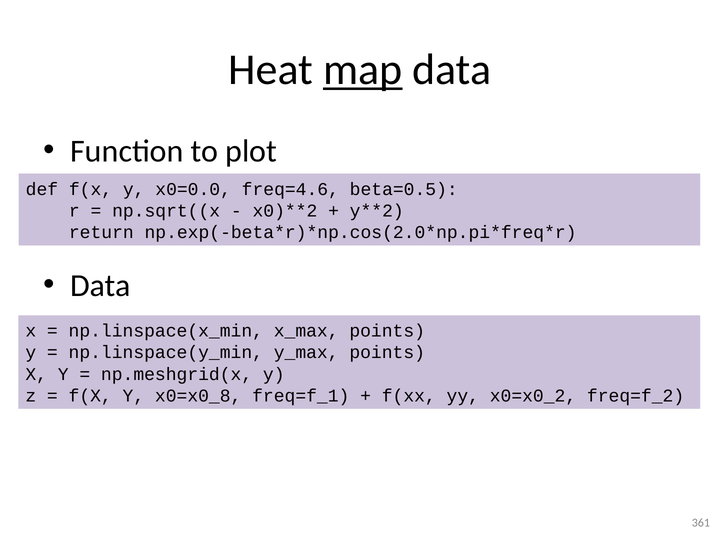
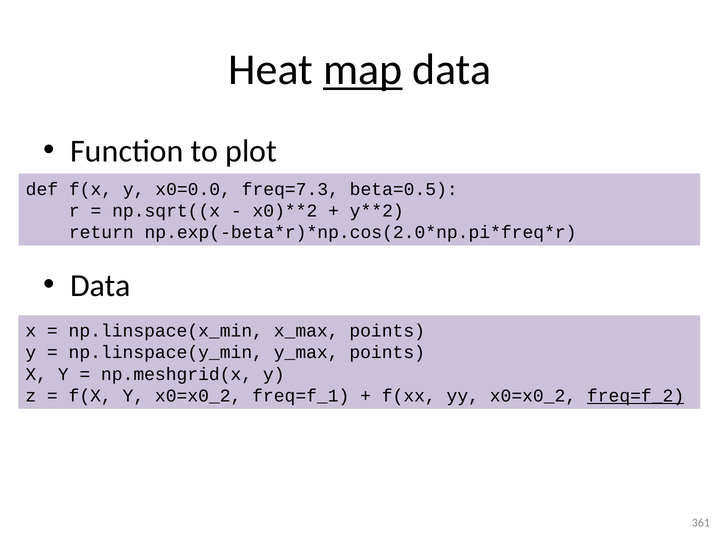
freq=4.6: freq=4.6 -> freq=7.3 (290, 189)
Y x0=x0_8: x0=x0_8 -> x0=x0_2 (198, 396)
freq=f_2 underline: none -> present (636, 396)
